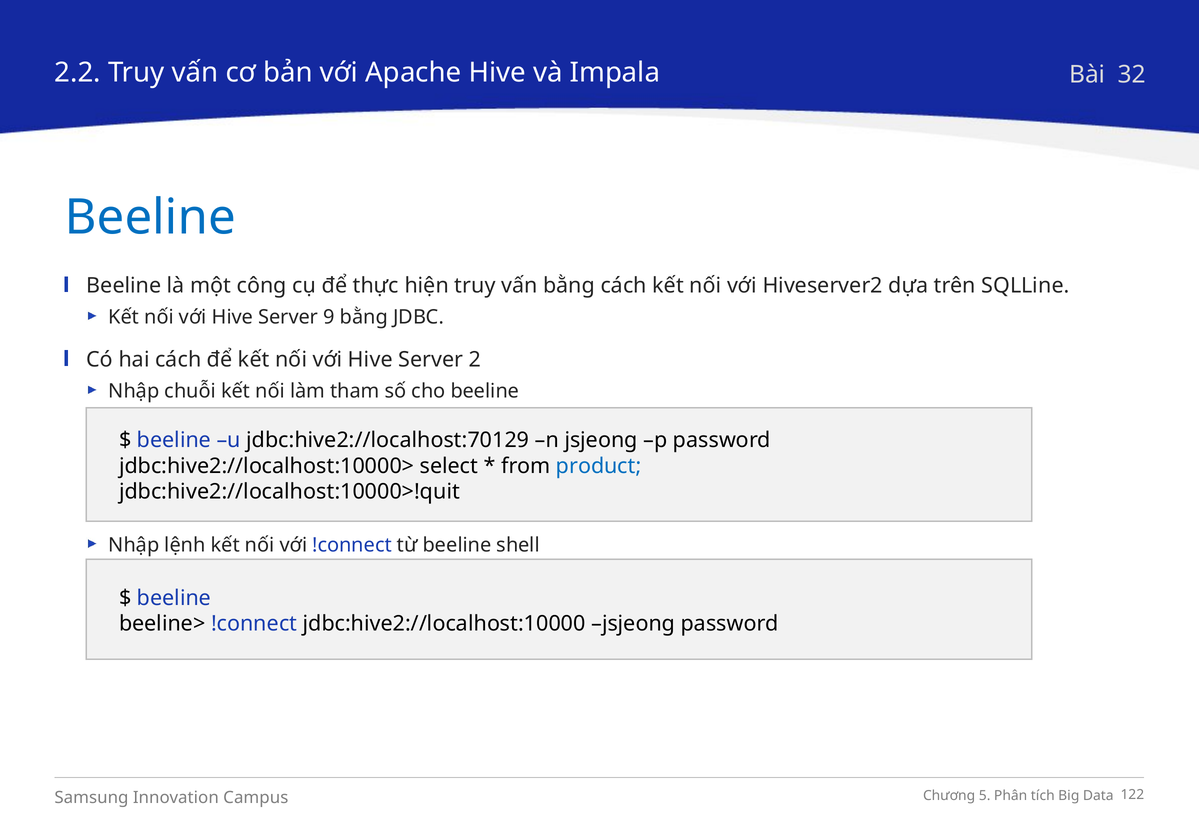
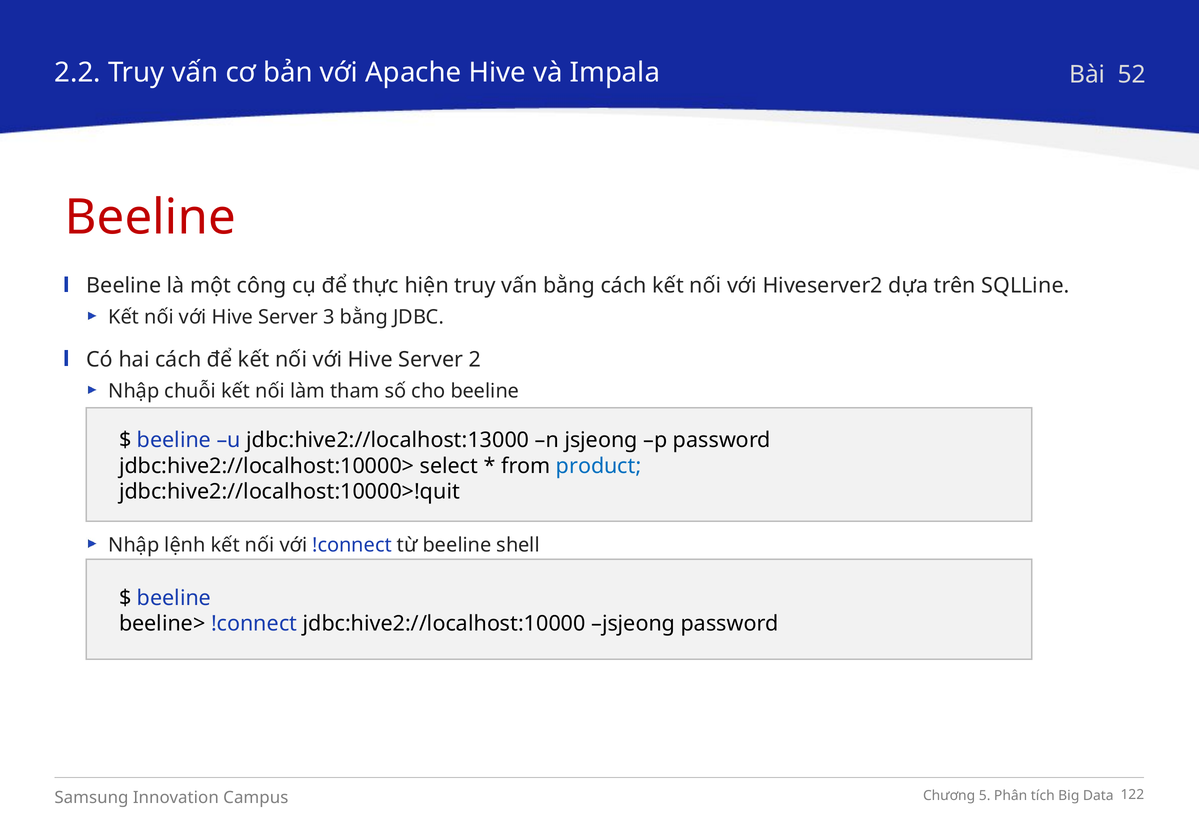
32: 32 -> 52 (1132, 75)
Beeline colour: blue -> red (150, 218)
9: 9 -> 3 (329, 317)
jdbc:hive2://localhost:70129: jdbc:hive2://localhost:70129 -> jdbc:hive2://localhost:13000 (388, 440)
